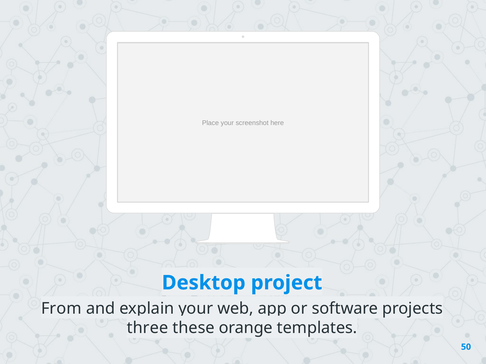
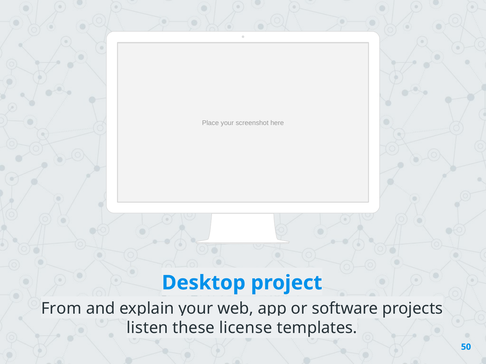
three: three -> listen (147, 328)
orange: orange -> license (246, 328)
